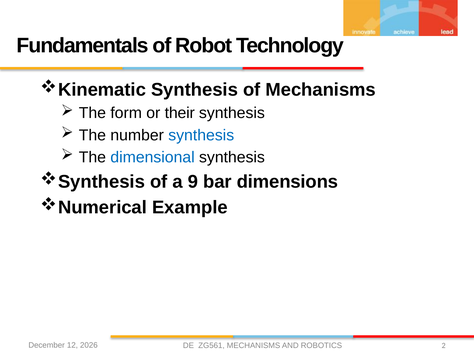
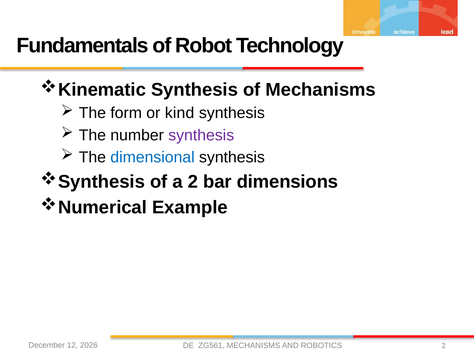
their: their -> kind (180, 113)
synthesis colour: blue -> purple (201, 135)
a 9: 9 -> 2 (193, 182)
